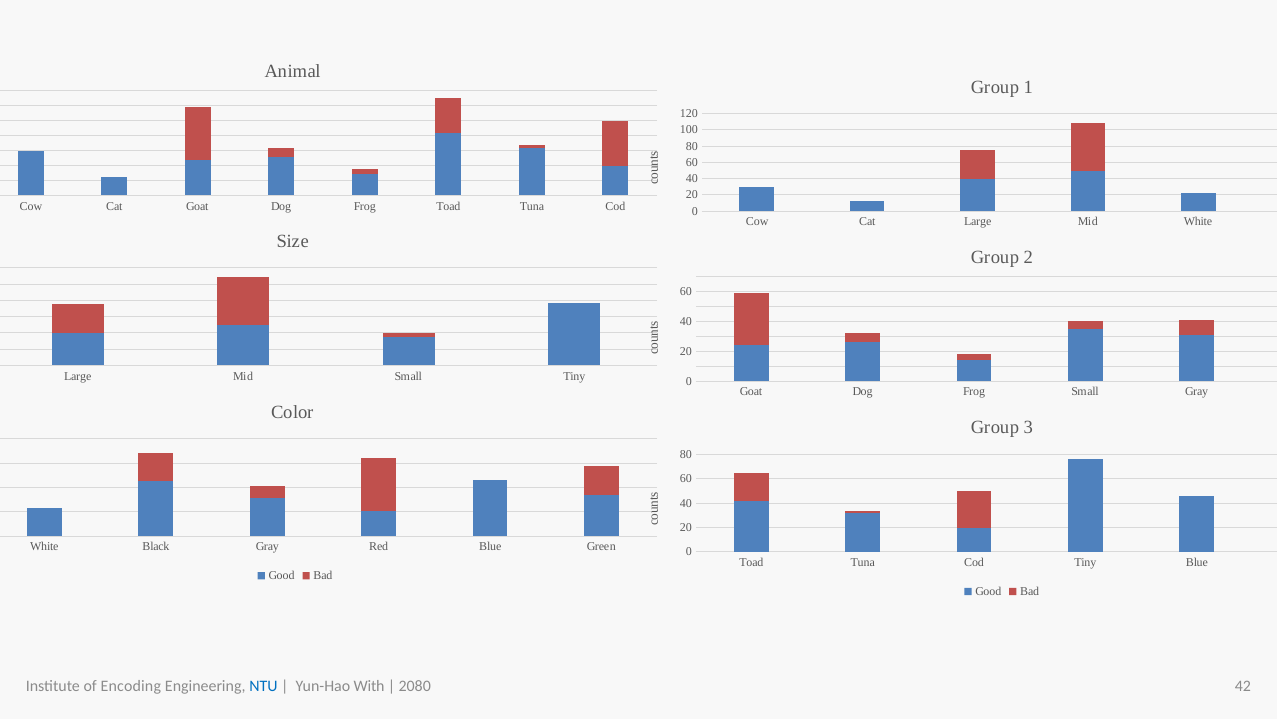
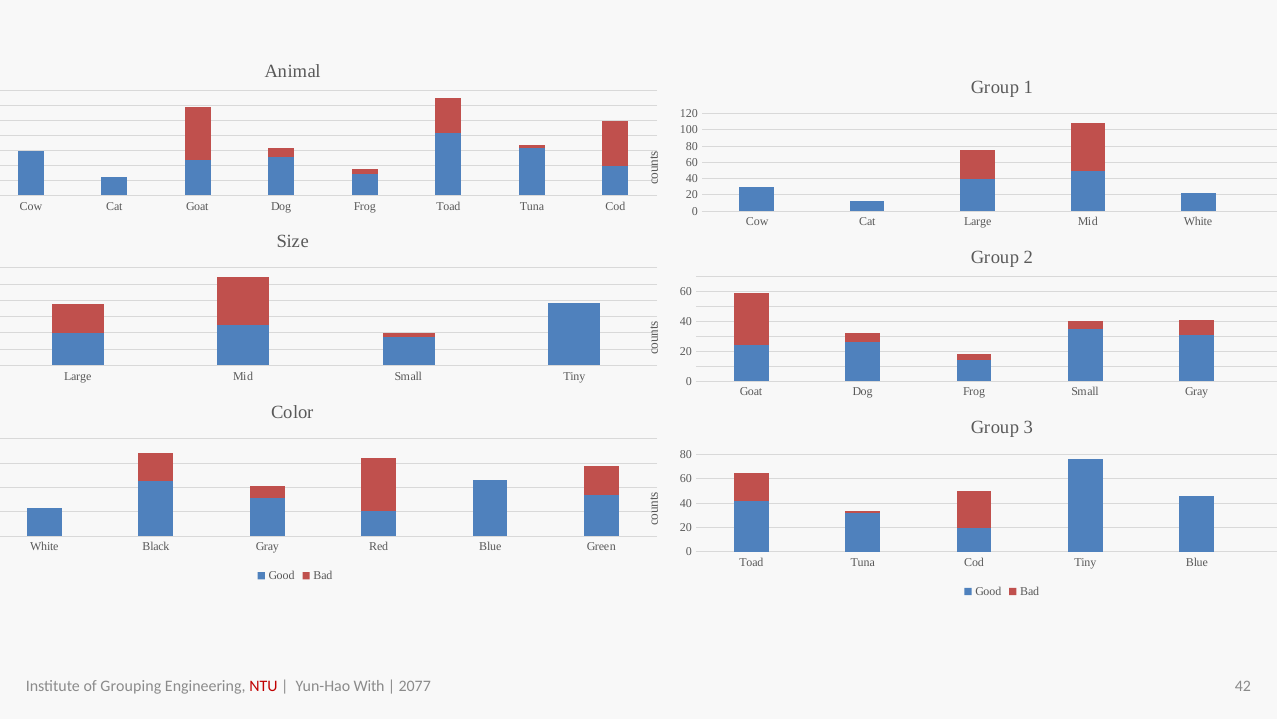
Encoding: Encoding -> Grouping (131, 686)
NTU colour: blue -> red (263, 686)
2080: 2080 -> 2077 (415, 686)
